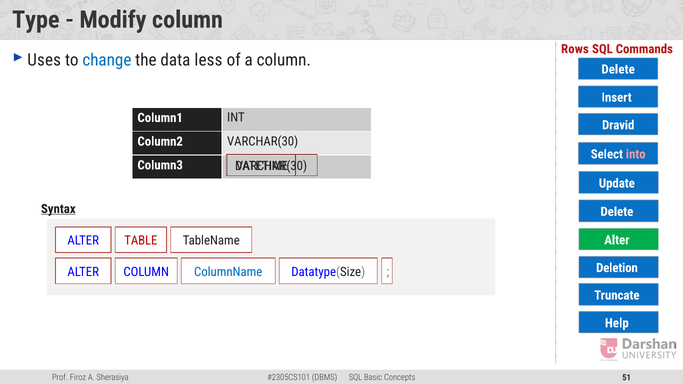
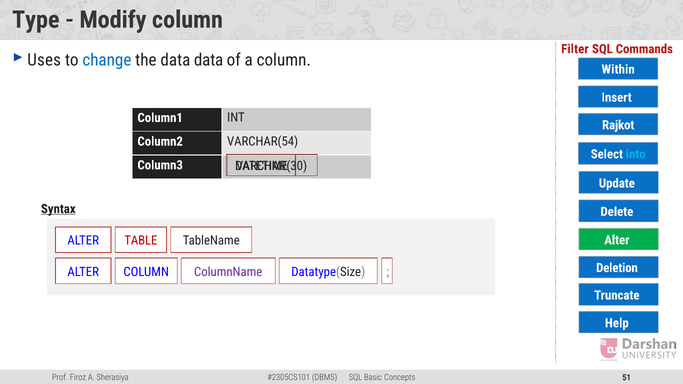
Rows: Rows -> Filter (575, 49)
data less: less -> data (209, 60)
Delete: Delete -> Within (618, 69)
Dravid: Dravid -> Rajkot (618, 125)
Column2 VARCHAR(30: VARCHAR(30 -> VARCHAR(54 (263, 142)
into colour: pink -> light blue (636, 154)
ColumnName colour: blue -> purple (228, 272)
